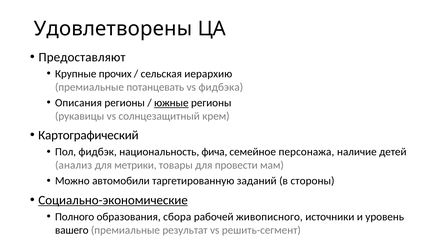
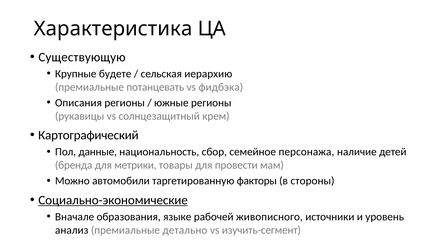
Удовлетворены: Удовлетворены -> Характеристика (113, 29)
Предоставляют: Предоставляют -> Существующую (82, 57)
прочих: прочих -> будете (115, 74)
южные underline: present -> none (171, 103)
фидбэк: фидбэк -> данные (98, 152)
фича: фича -> сбор (214, 152)
анализ: анализ -> бренда (74, 165)
заданий: заданий -> факторы (257, 181)
Полного: Полного -> Вначале (75, 217)
сбора: сбора -> языке (177, 217)
вашего: вашего -> анализ (72, 230)
результат: результат -> детально (185, 230)
решить-сегмент: решить-сегмент -> изучить-сегмент (261, 230)
